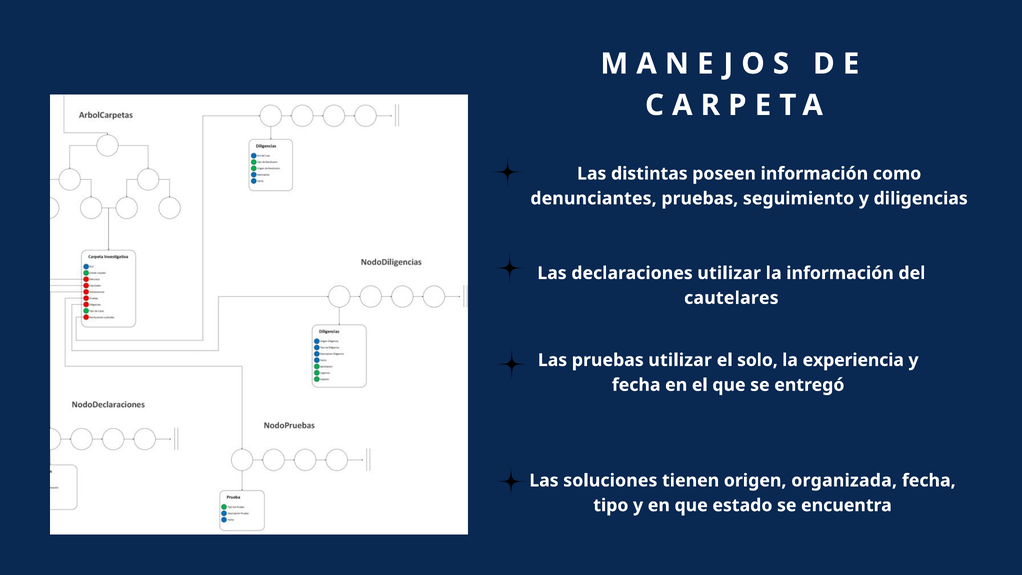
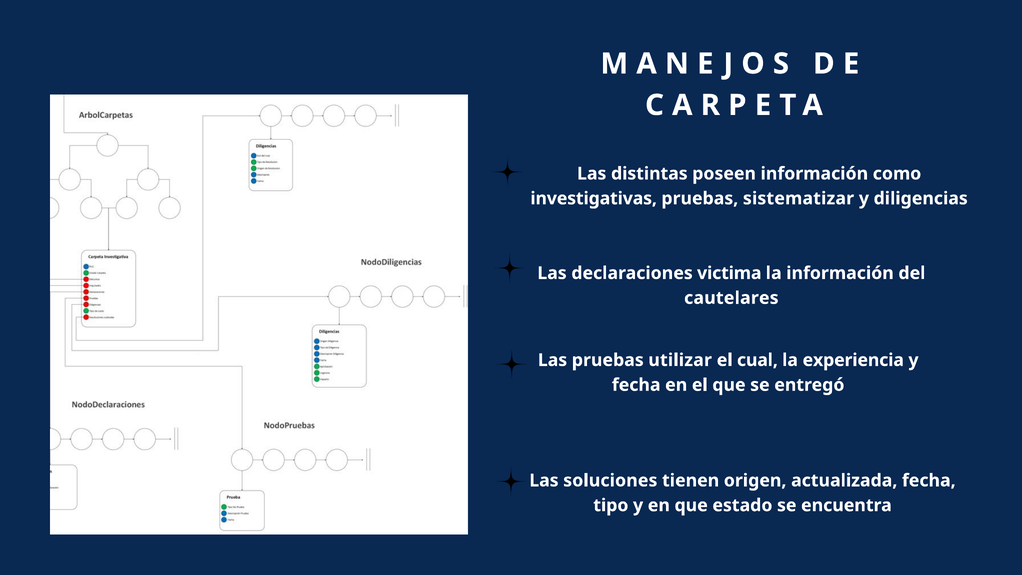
denunciantes: denunciantes -> investigativas (594, 198)
seguimiento: seguimiento -> sistematizar (798, 198)
declaraciones utilizar: utilizar -> victima (729, 273)
solo: solo -> cual (757, 360)
organizada: organizada -> actualizada (844, 480)
